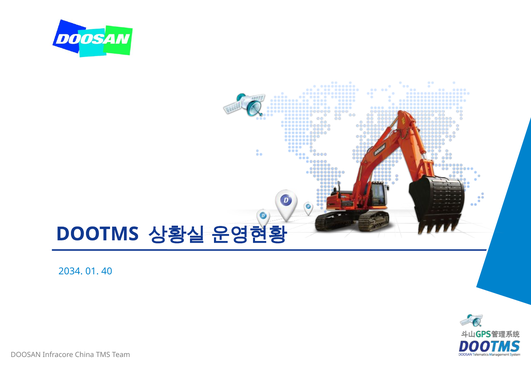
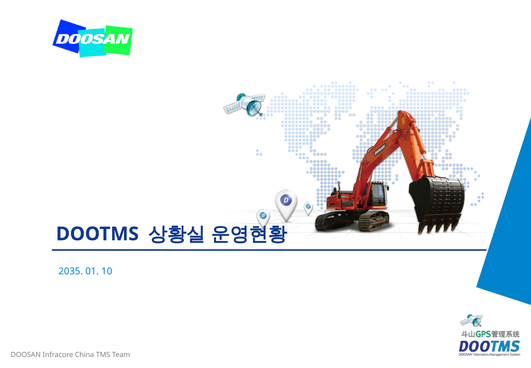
2034: 2034 -> 2035 (71, 271)
40: 40 -> 10 (107, 271)
